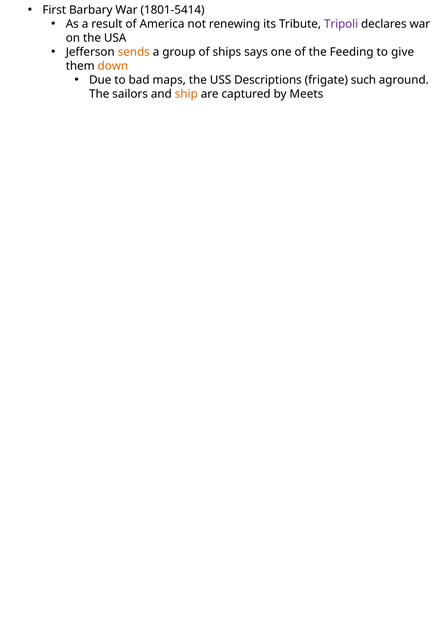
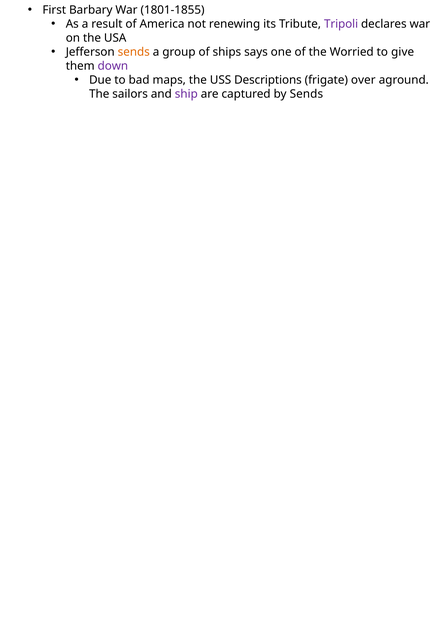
1801-5414: 1801-5414 -> 1801-1855 (173, 10)
Feeding: Feeding -> Worried (352, 52)
down colour: orange -> purple (113, 66)
such: such -> over (363, 80)
ship colour: orange -> purple (186, 94)
by Meets: Meets -> Sends (306, 94)
